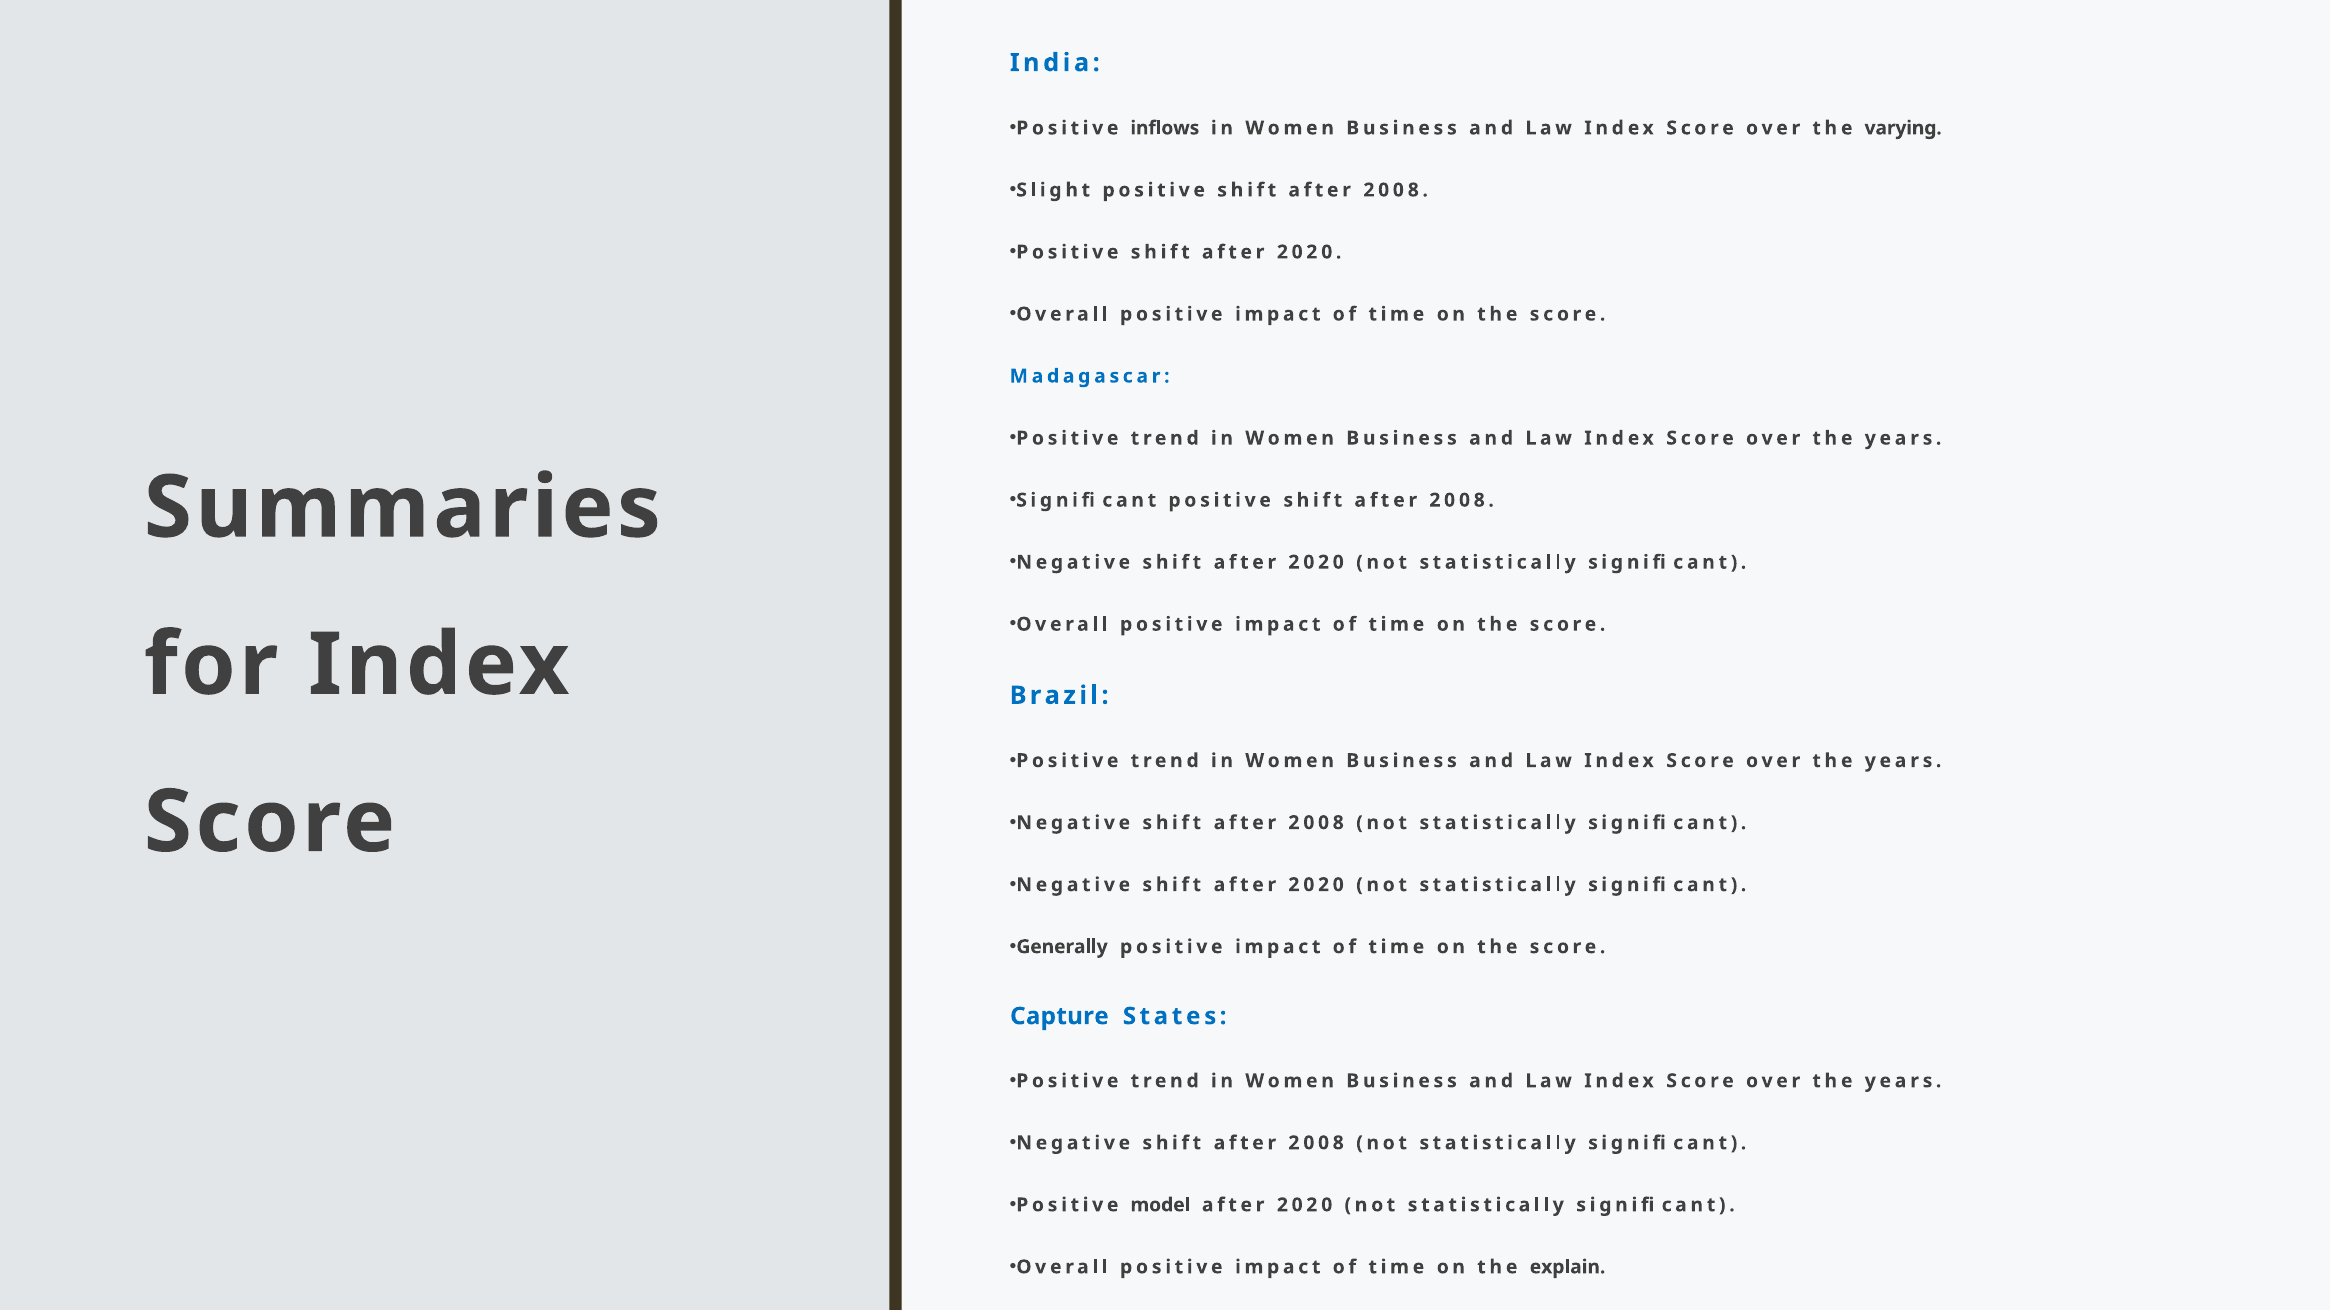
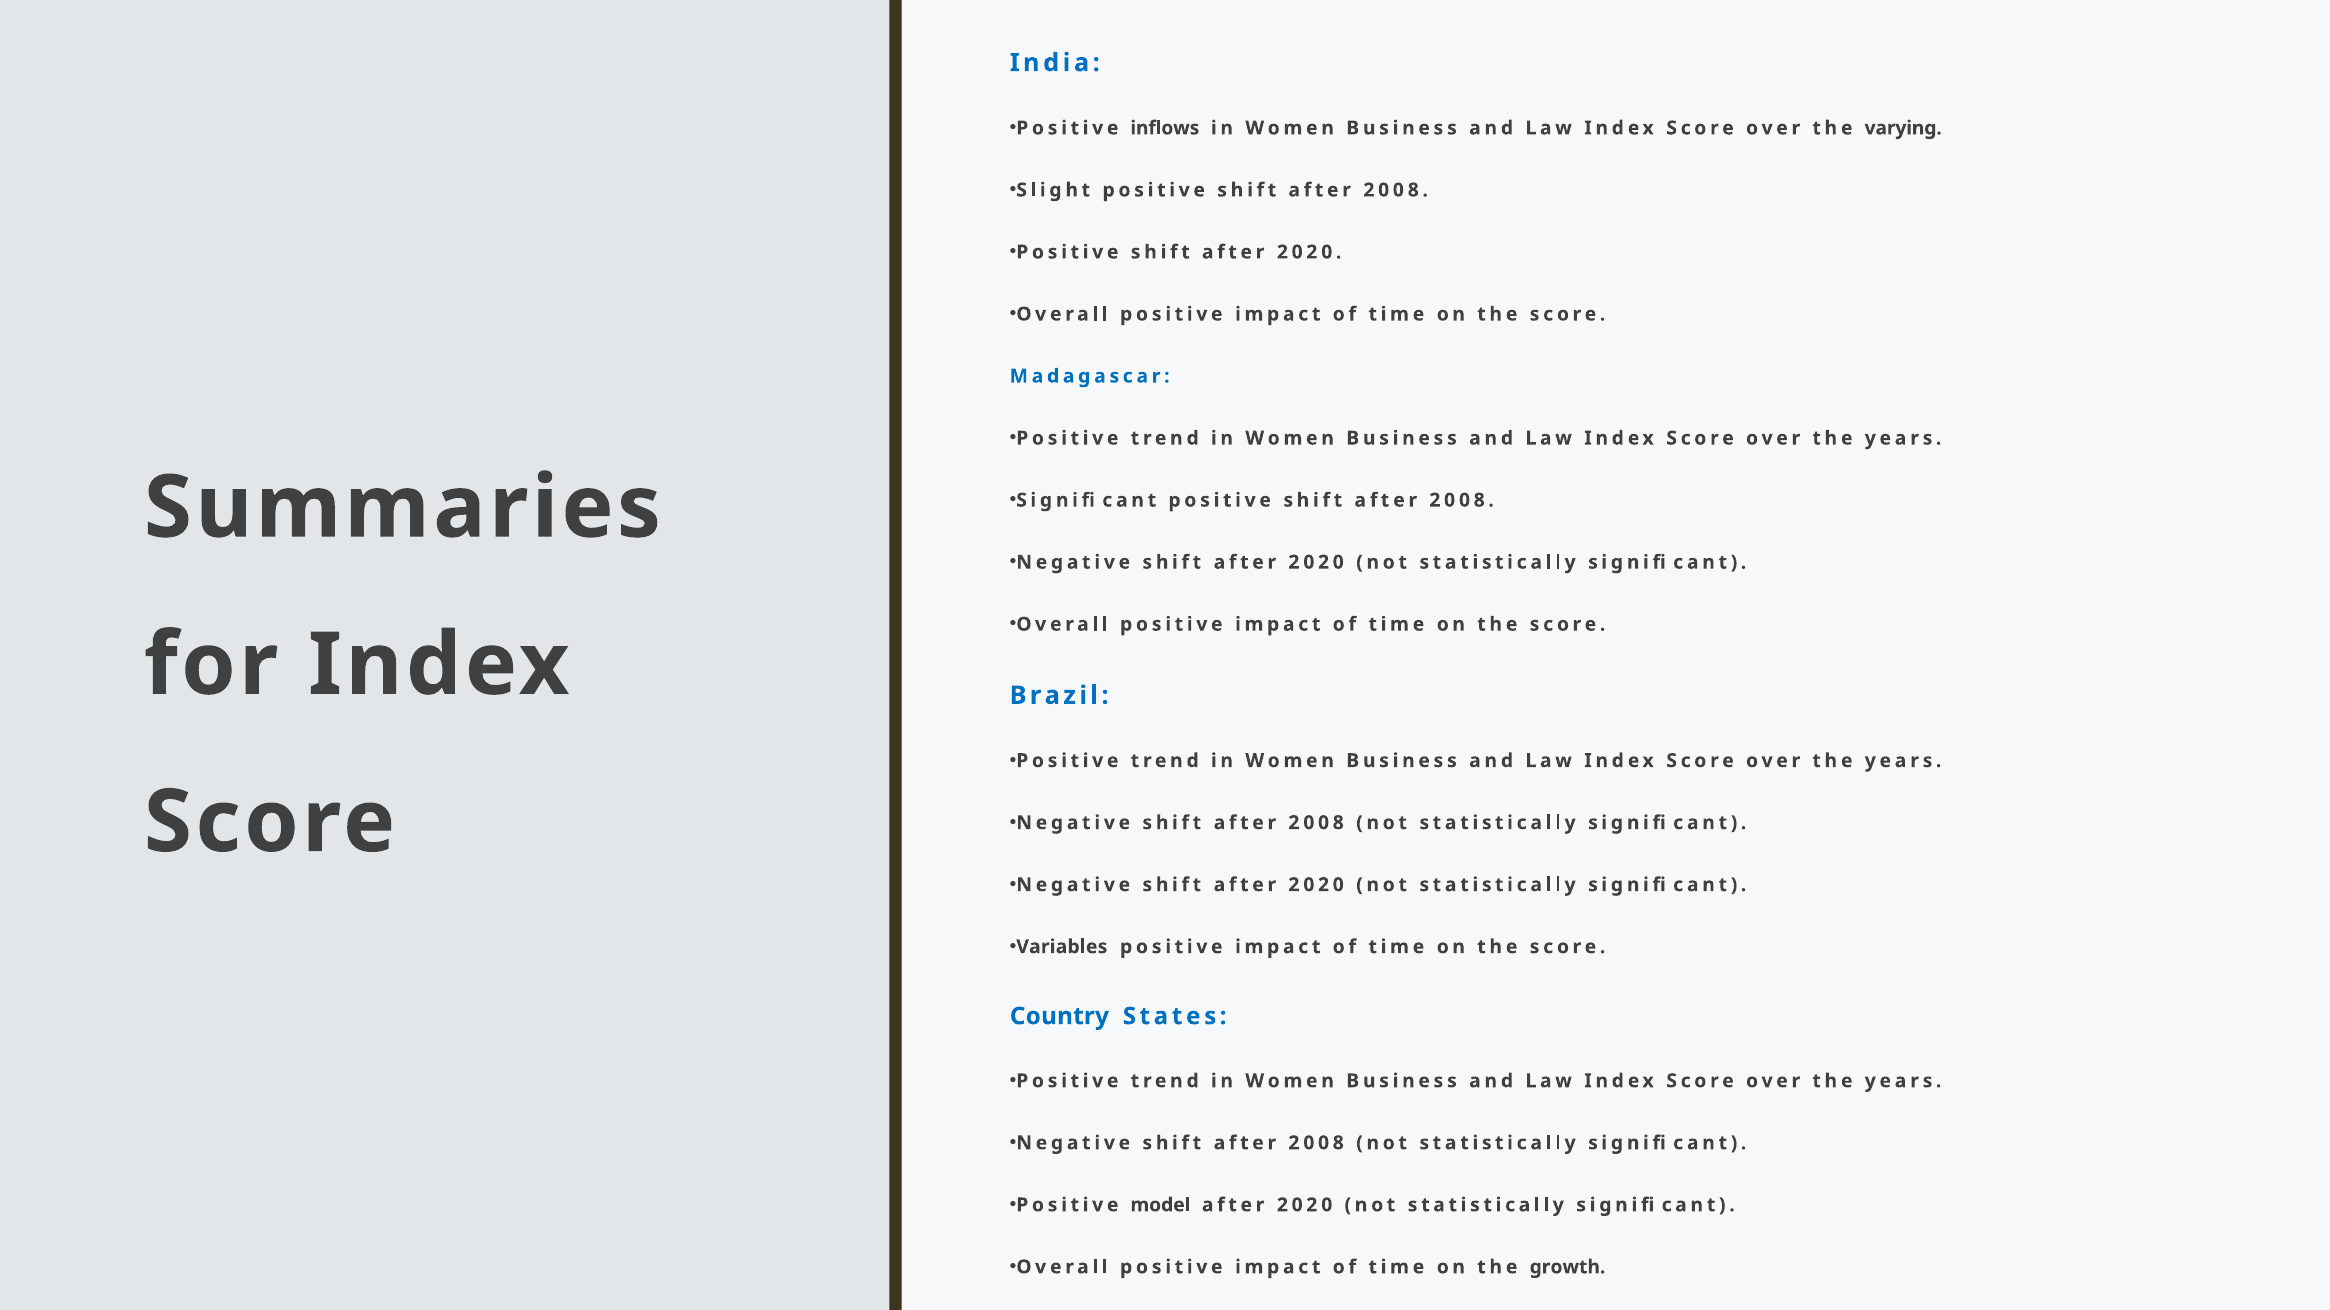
Generally: Generally -> Variables (1062, 947)
Capture: Capture -> Country (1059, 1017)
explain: explain -> growth (1568, 1268)
